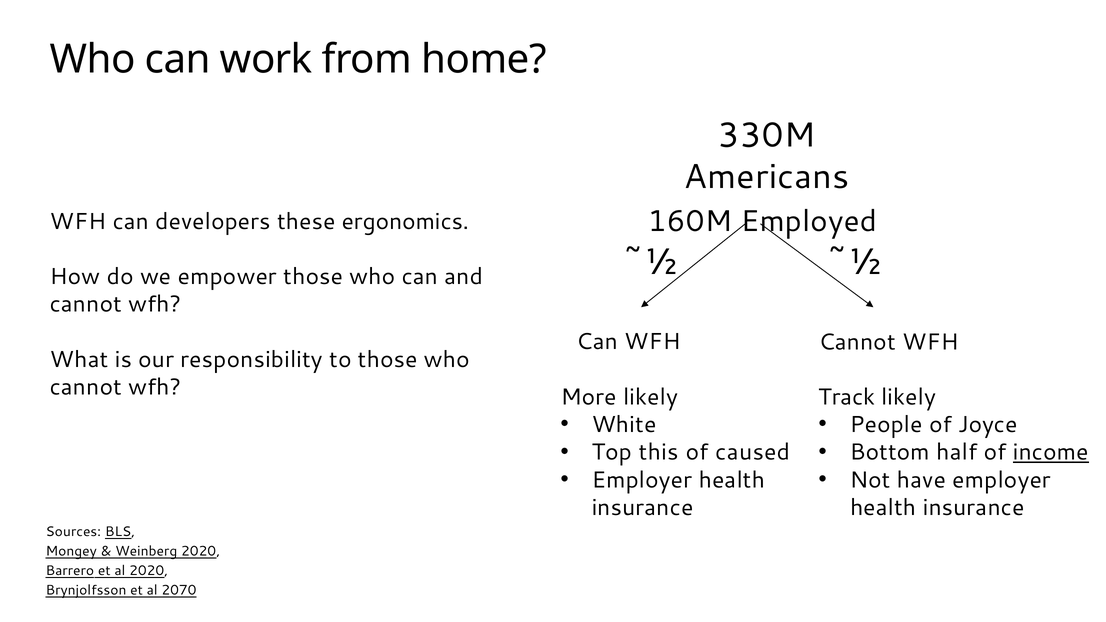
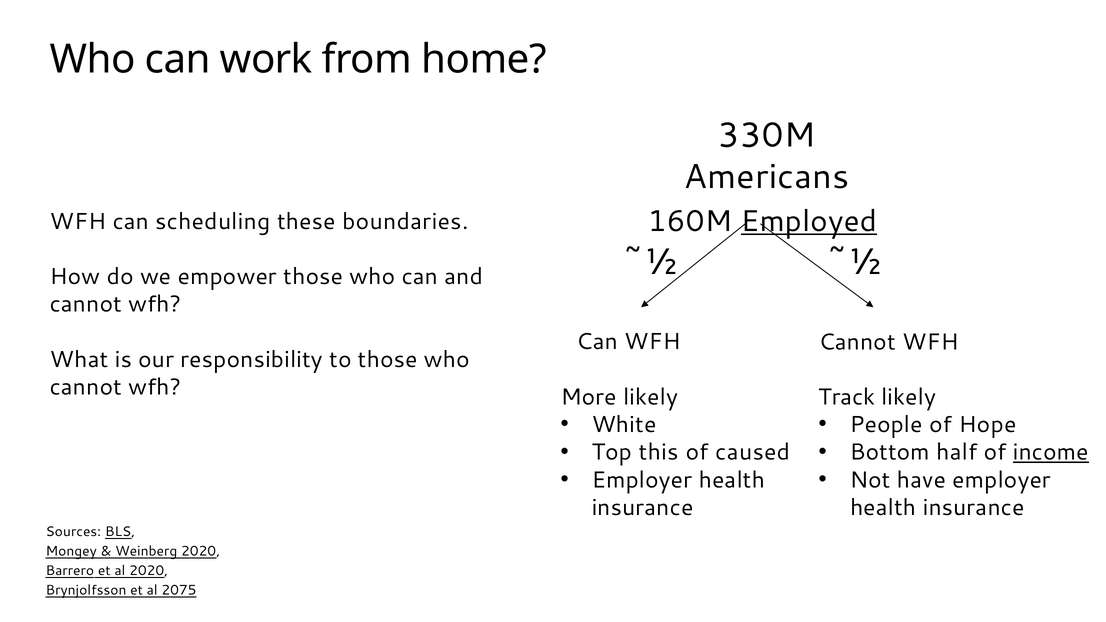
Employed underline: none -> present (809, 221)
developers: developers -> scheduling (213, 221)
ergonomics: ergonomics -> boundaries (405, 221)
Joyce: Joyce -> Hope (988, 425)
2070: 2070 -> 2075 (179, 590)
